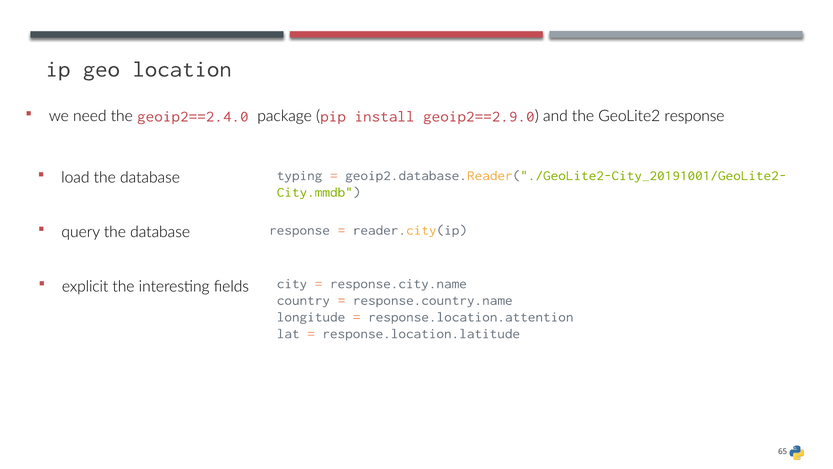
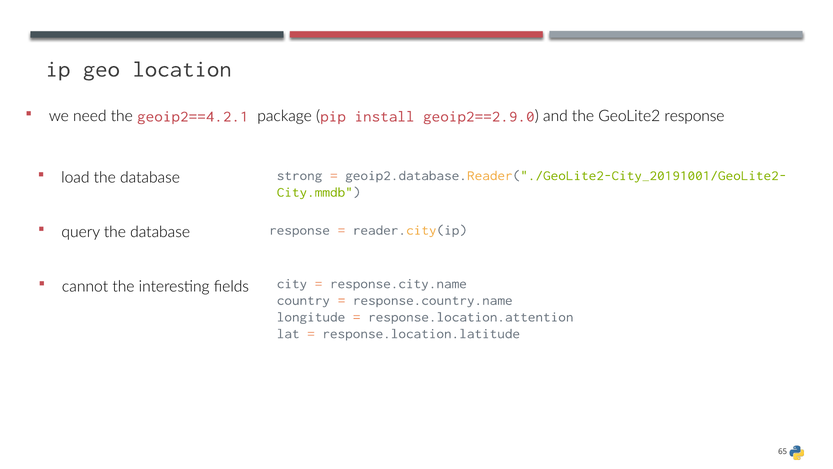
geoip2==2.4.0: geoip2==2.4.0 -> geoip2==4.2.1 (193, 116)
typing: typing -> strong (300, 175)
explicit: explicit -> cannot (85, 286)
